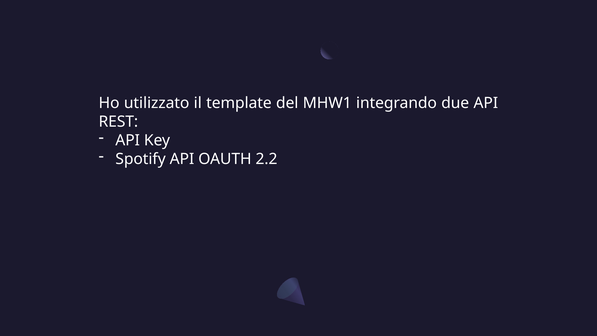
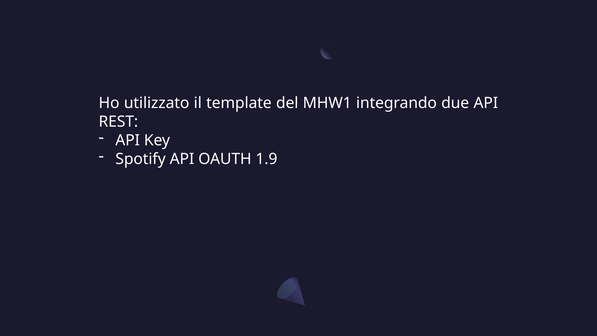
2.2: 2.2 -> 1.9 (266, 159)
